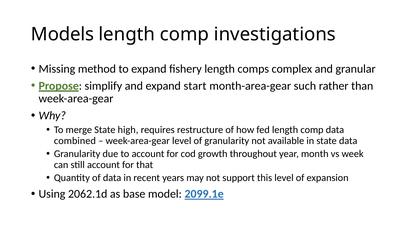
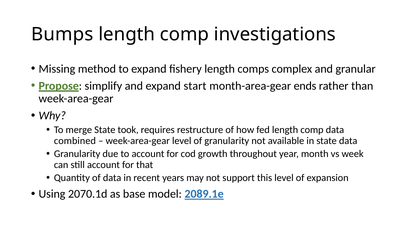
Models: Models -> Bumps (62, 34)
such: such -> ends (305, 86)
high: high -> took (128, 130)
2062.1d: 2062.1d -> 2070.1d (88, 194)
2099.1e: 2099.1e -> 2089.1e (204, 194)
